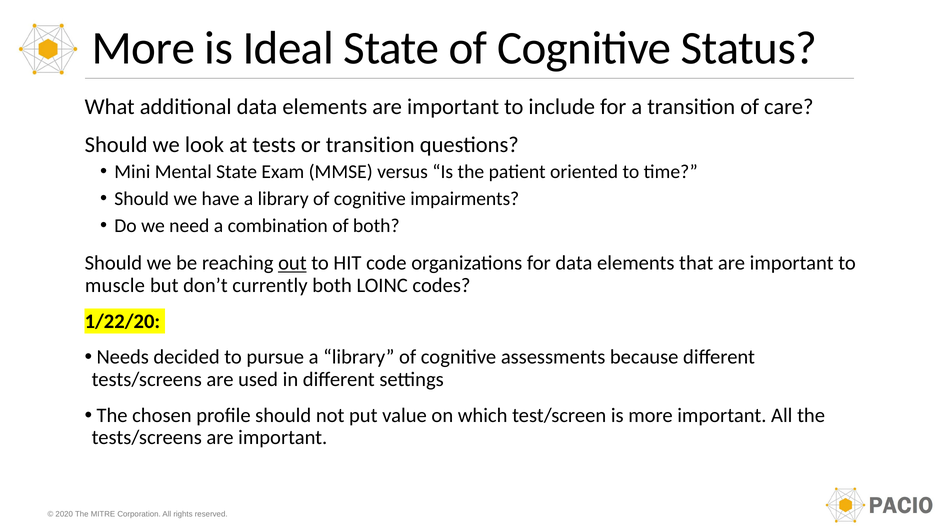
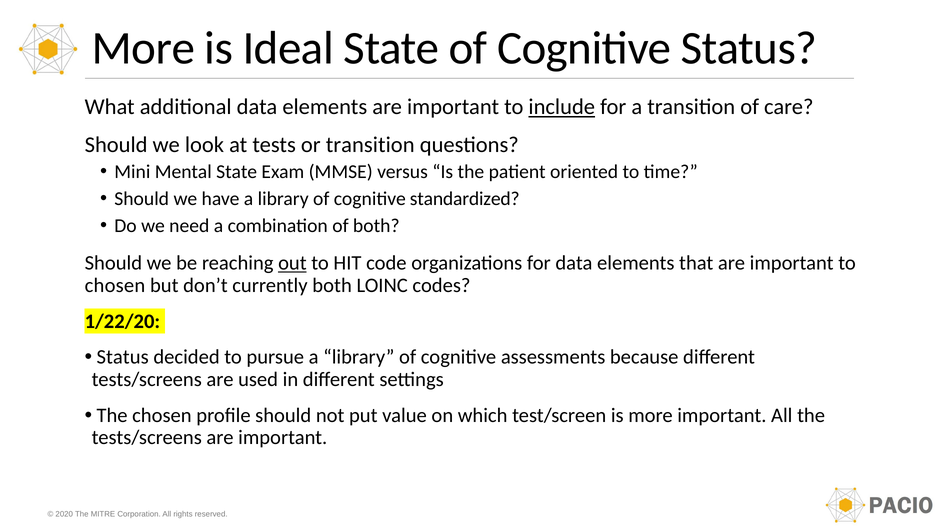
include underline: none -> present (562, 107)
impairments: impairments -> standardized (465, 199)
muscle: muscle -> chosen (115, 285)
Needs: Needs -> Status (123, 357)
